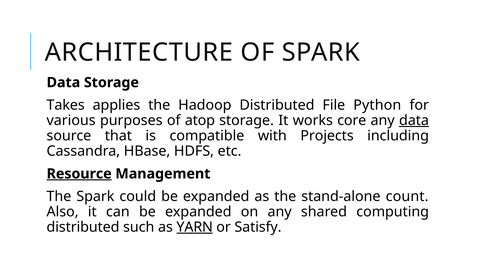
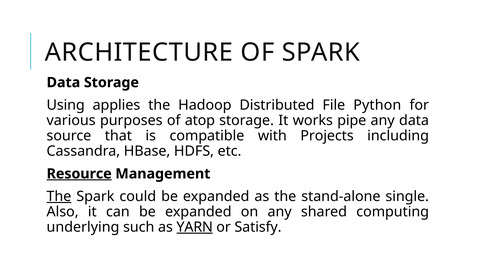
Takes: Takes -> Using (66, 105)
core: core -> pipe (352, 120)
data underline: present -> none (414, 120)
The underline: none -> present (59, 196)
count: count -> single (407, 196)
distributed: distributed -> underlying (83, 227)
